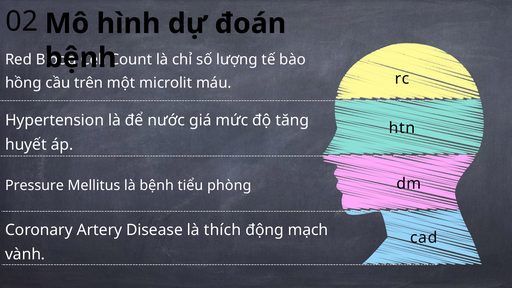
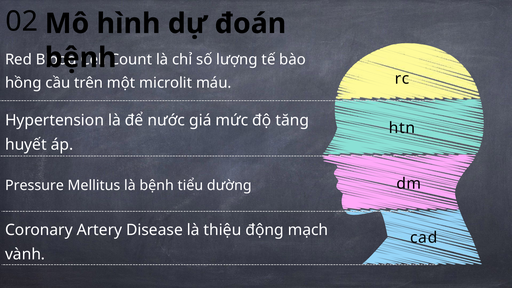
phòng: phòng -> dường (229, 185)
thích: thích -> thiệu (223, 230)
